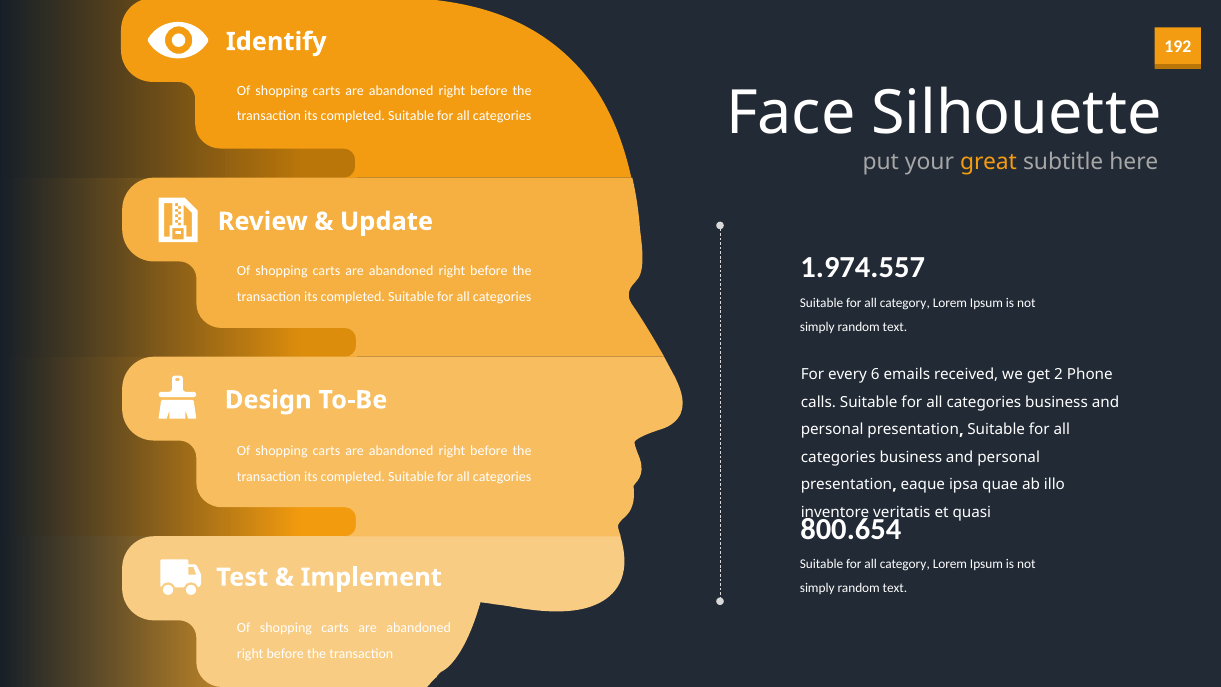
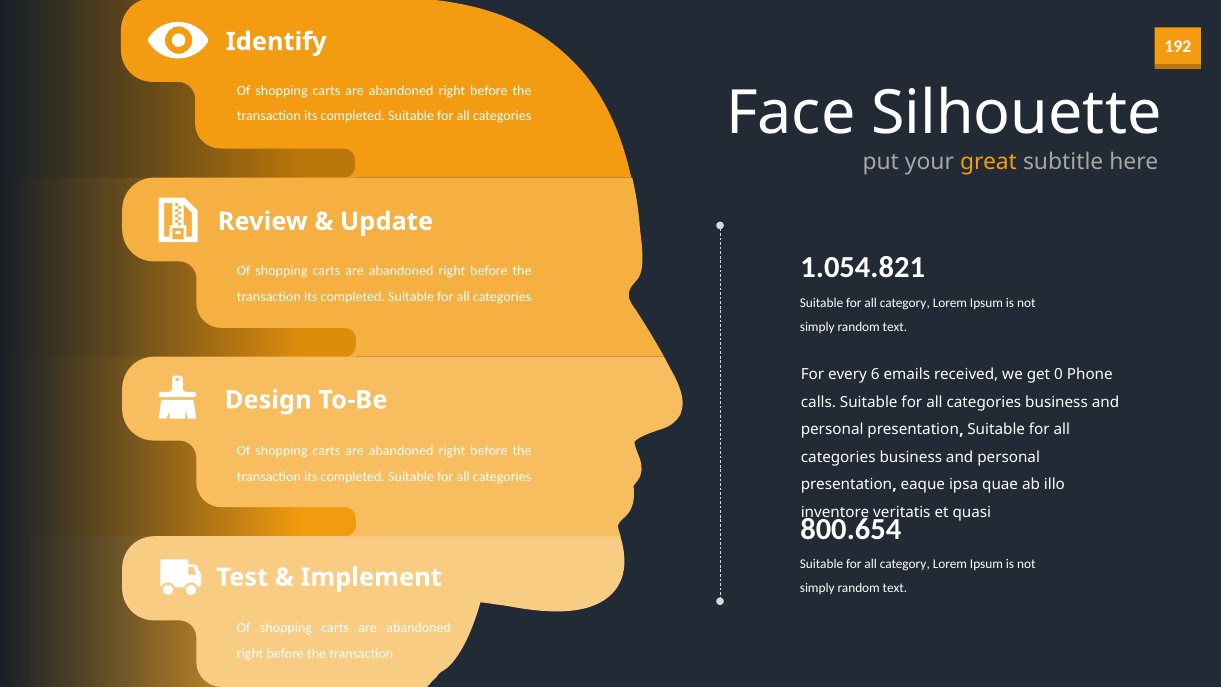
1.974.557: 1.974.557 -> 1.054.821 (863, 268)
2: 2 -> 0 (1059, 375)
